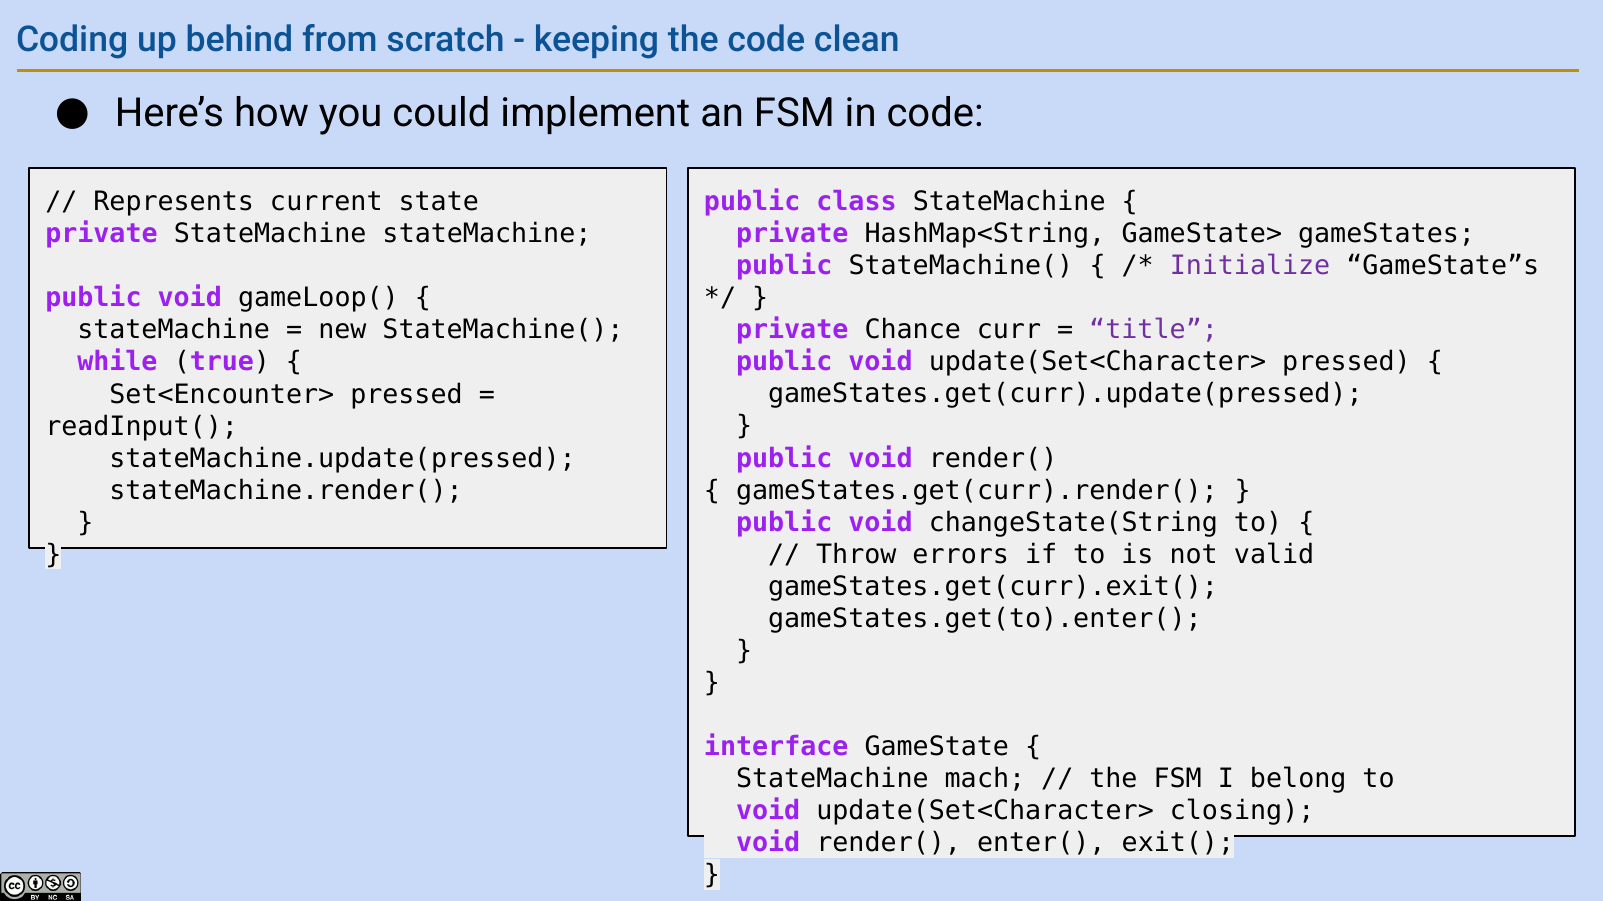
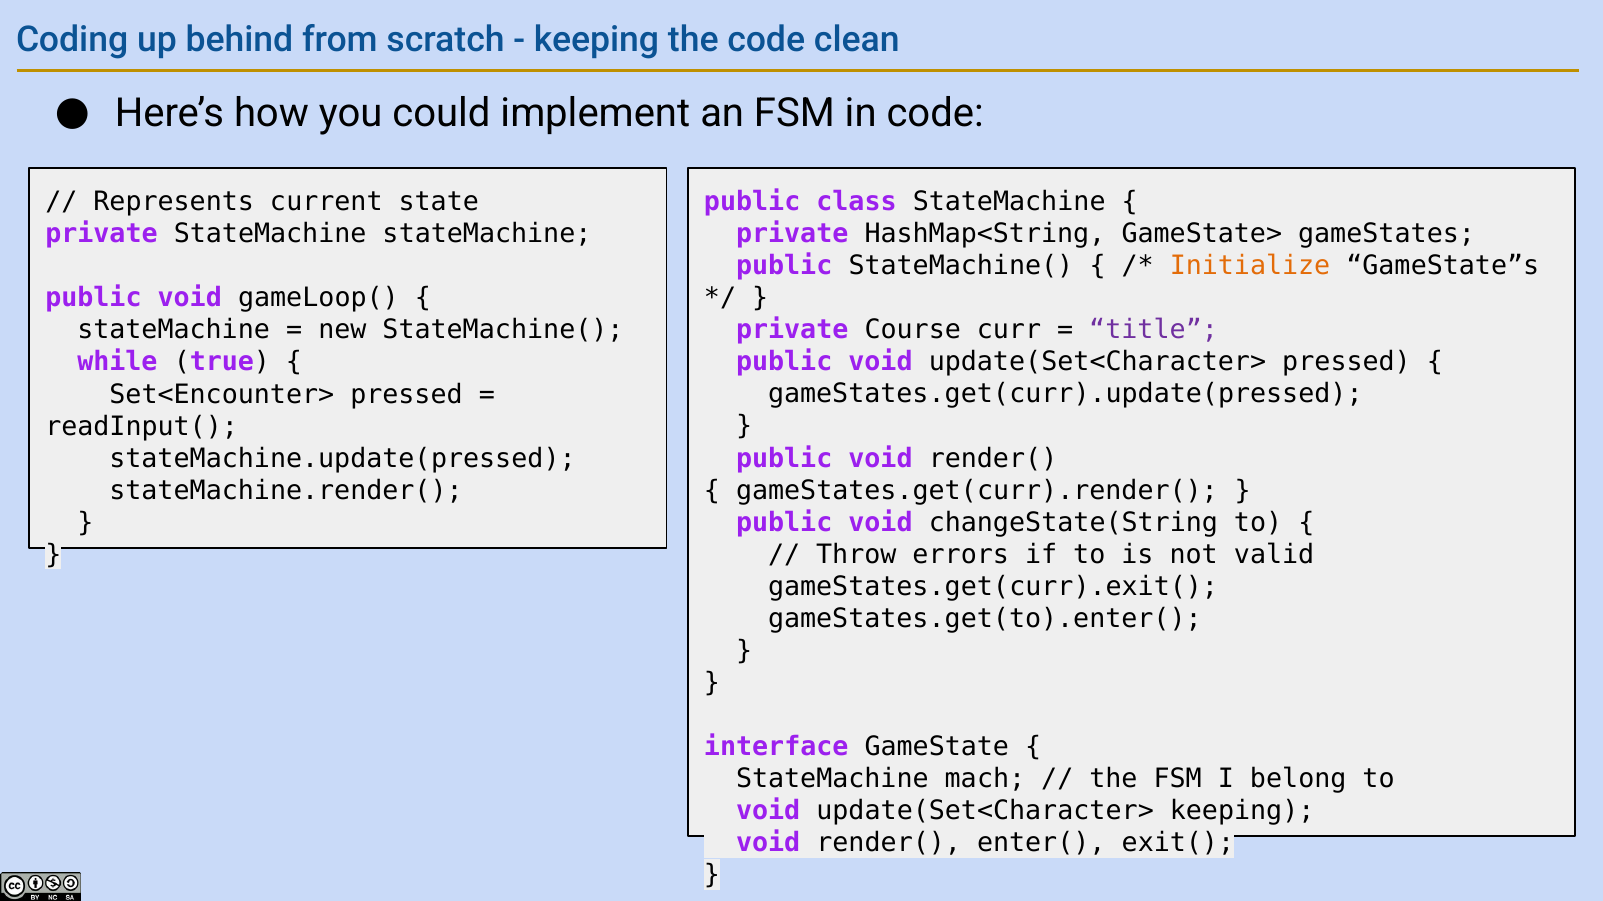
Initialize colour: purple -> orange (1250, 266)
Chance: Chance -> Course (913, 330)
update(Set<Character> closing: closing -> keeping (1242, 811)
